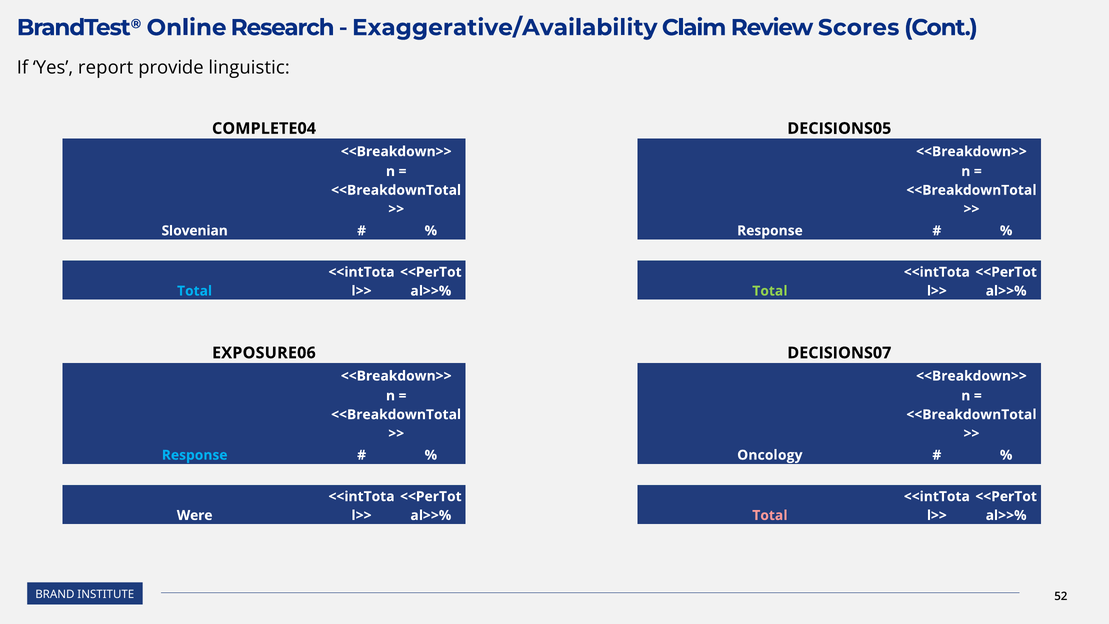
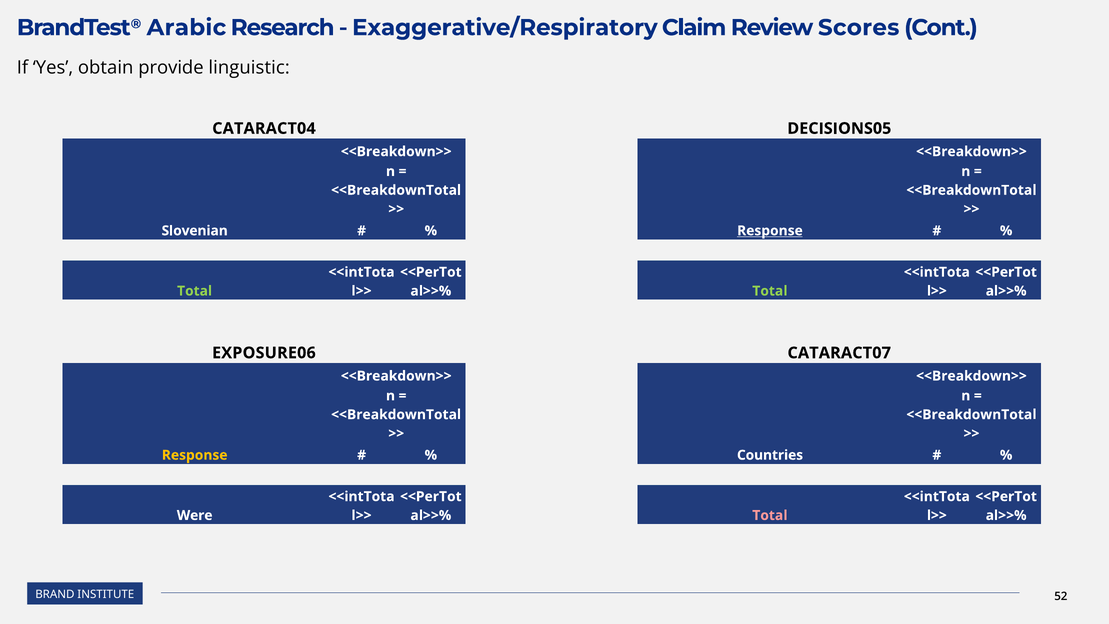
Online: Online -> Arabic (186, 28)
Exaggerative/Availability: Exaggerative/Availability -> Exaggerative/Respiratory (505, 28)
report: report -> obtain (106, 68)
COMPLETE04: COMPLETE04 -> CATARACT04 (264, 128)
Response underline: none -> present (770, 231)
Total colour: light blue -> light green (195, 291)
DECISIONS07: DECISIONS07 -> CATARACT07 (839, 353)
Response colour: light blue -> yellow (195, 455)
Oncology: Oncology -> Countries (770, 455)
